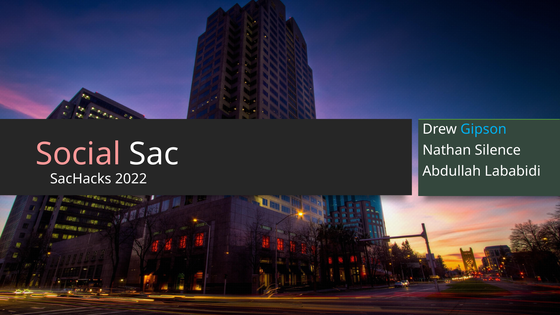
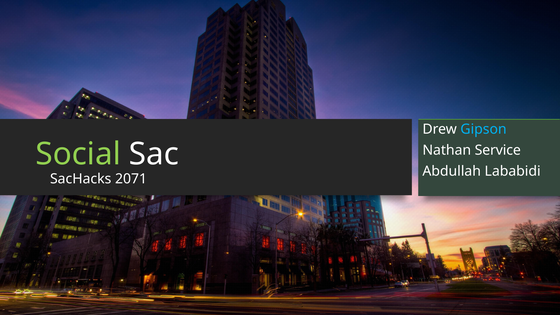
Social colour: pink -> light green (78, 154)
Silence: Silence -> Service (498, 150)
2022: 2022 -> 2071 (131, 179)
